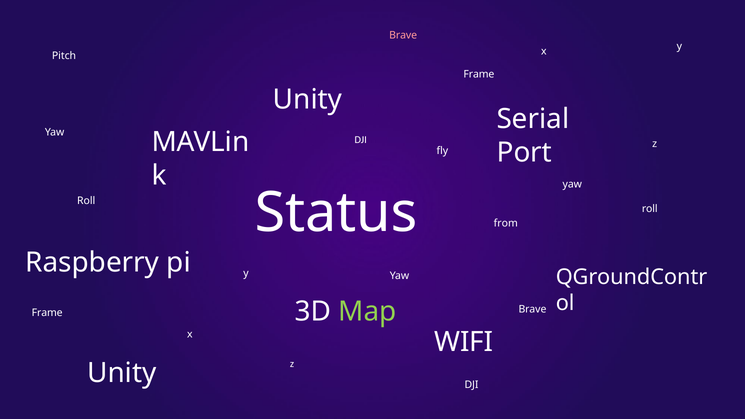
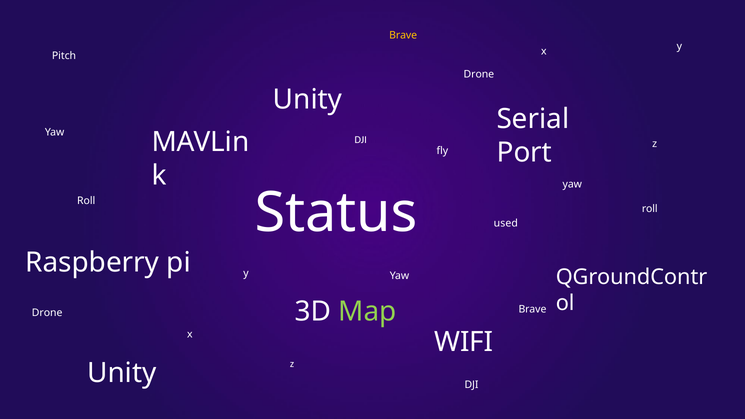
Brave colour: pink -> yellow (403, 35)
Frame: Frame -> Drone (479, 74)
from: from -> used (506, 223)
Frame: Frame -> Drone (47, 313)
